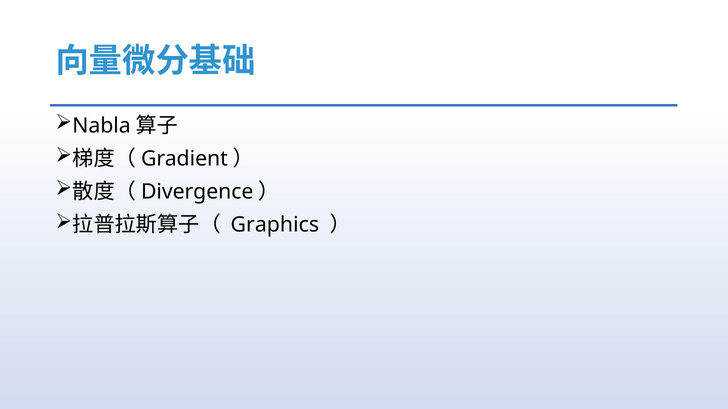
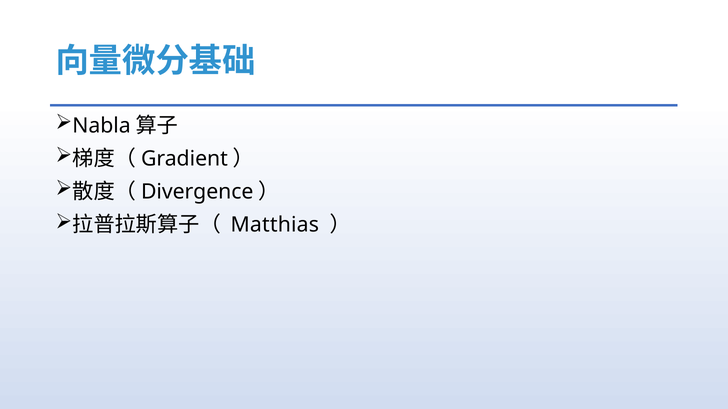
Graphics: Graphics -> Matthias (275, 225)
